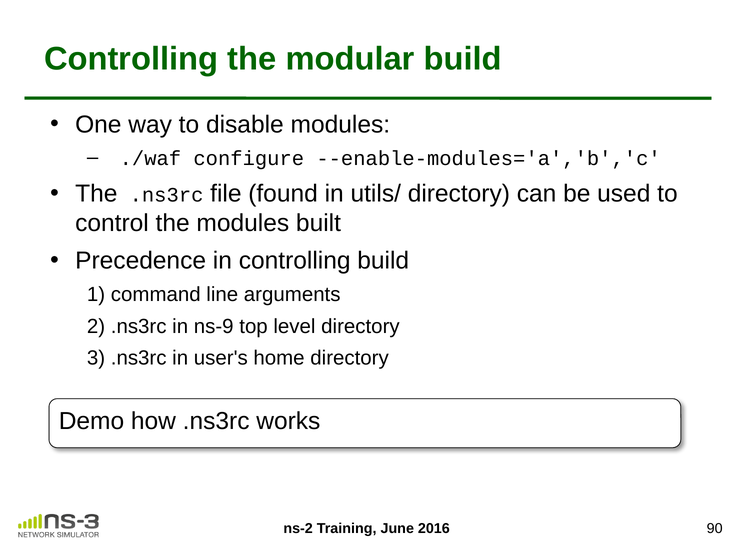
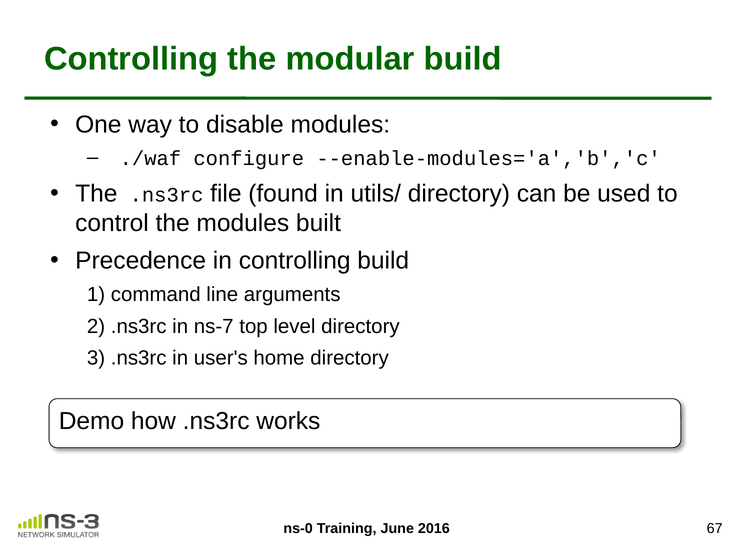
ns-9: ns-9 -> ns-7 (214, 326)
ns-2: ns-2 -> ns-0 (298, 529)
90: 90 -> 67 (715, 528)
